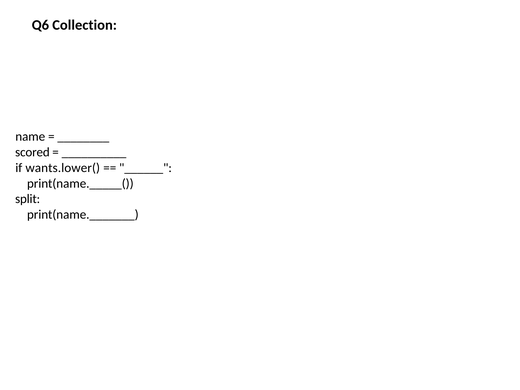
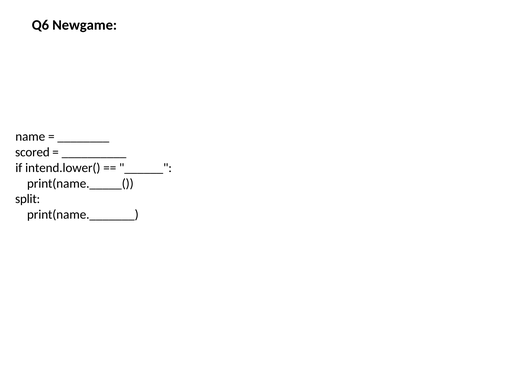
Collection: Collection -> Newgame (85, 25)
wants.lower(: wants.lower( -> intend.lower( (63, 168)
